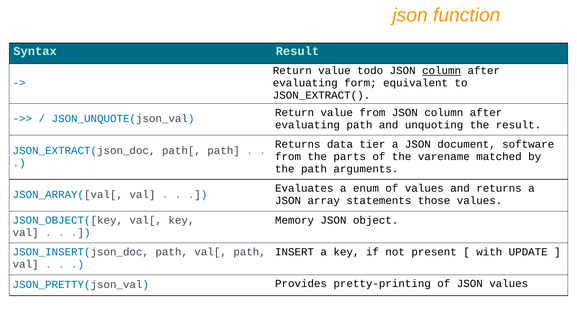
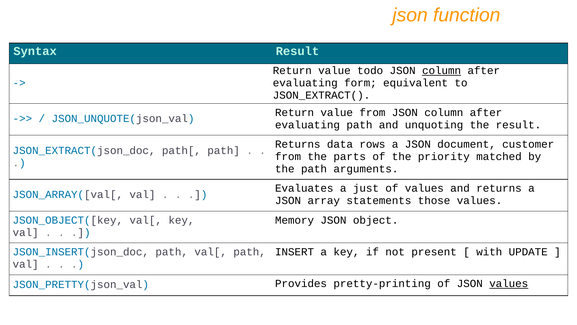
tier: tier -> rows (372, 144)
software: software -> customer (528, 144)
varename: varename -> priority (444, 156)
enum: enum -> just (366, 188)
values underline: none -> present (509, 283)
